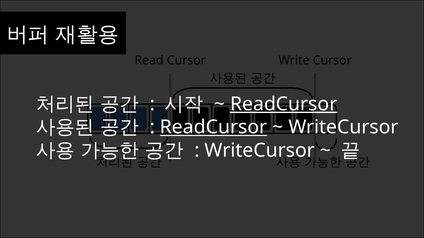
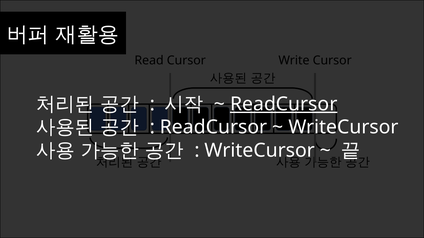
ReadCursor underline: present -> none (214, 127)
